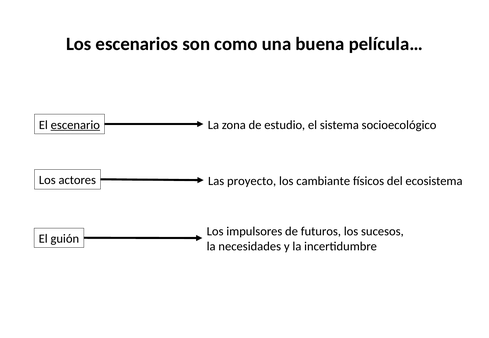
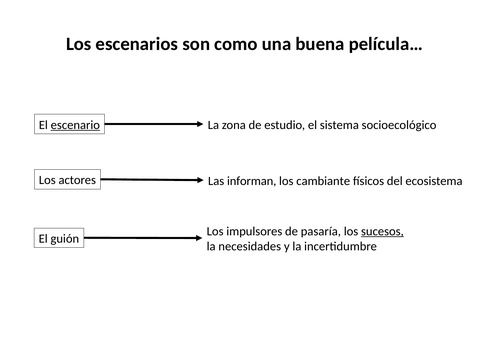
proyecto: proyecto -> informan (252, 181)
futuros: futuros -> pasaría (321, 232)
sucesos underline: none -> present (382, 232)
